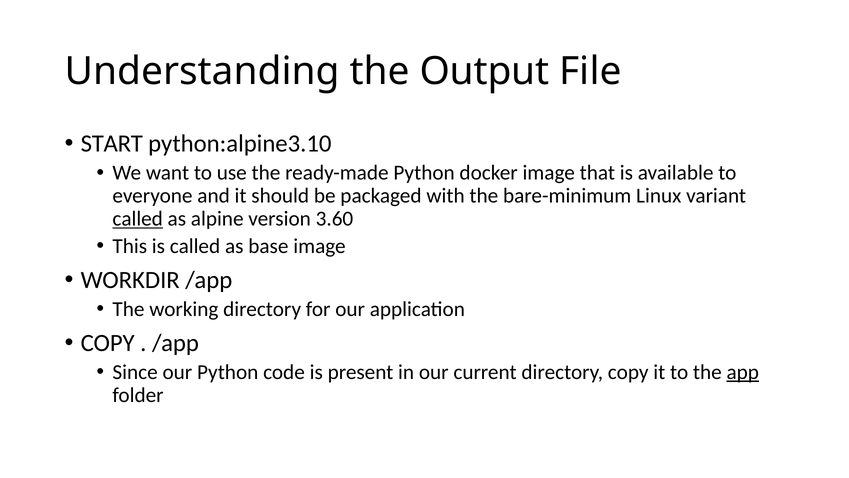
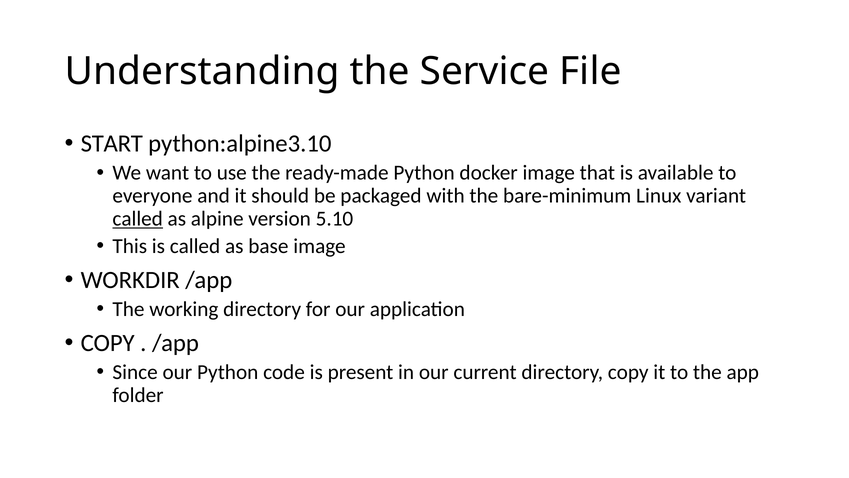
Output: Output -> Service (485, 71)
3.60: 3.60 -> 5.10 (334, 219)
app underline: present -> none (743, 372)
